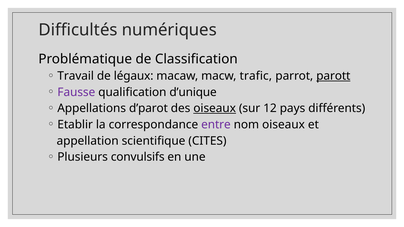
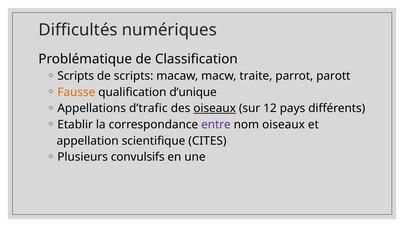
Travail: Travail -> Scripts (76, 76)
de légaux: légaux -> scripts (134, 76)
trafic: trafic -> traite (256, 76)
parott underline: present -> none (333, 76)
Fausse colour: purple -> orange (76, 92)
d’parot: d’parot -> d’trafic (148, 109)
